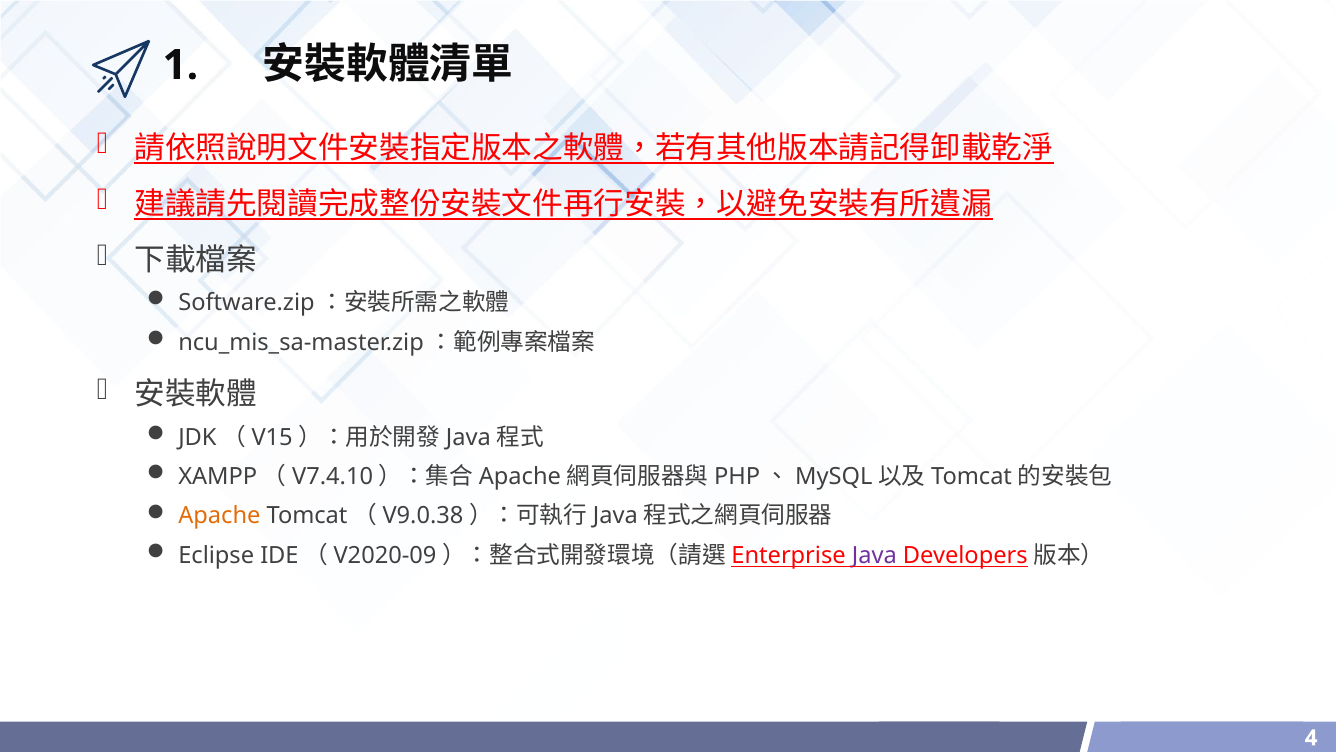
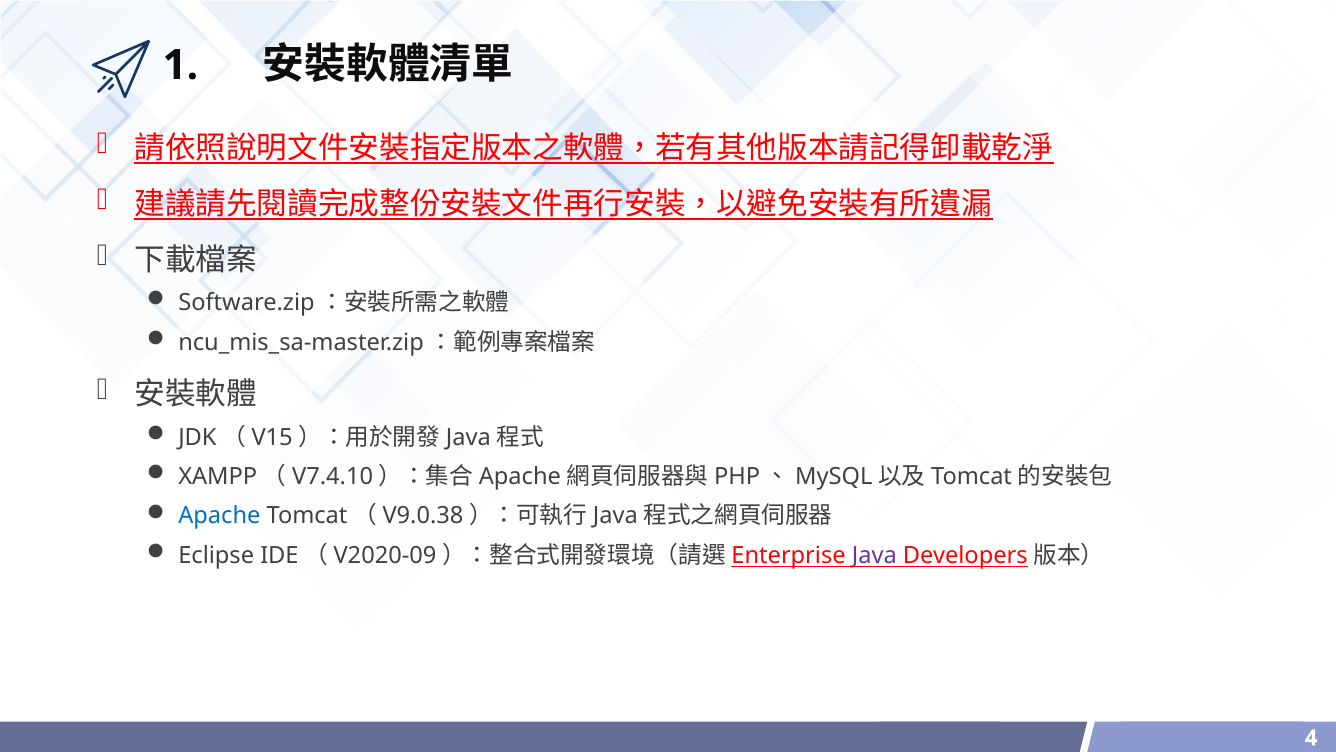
Apache colour: orange -> blue (219, 516)
